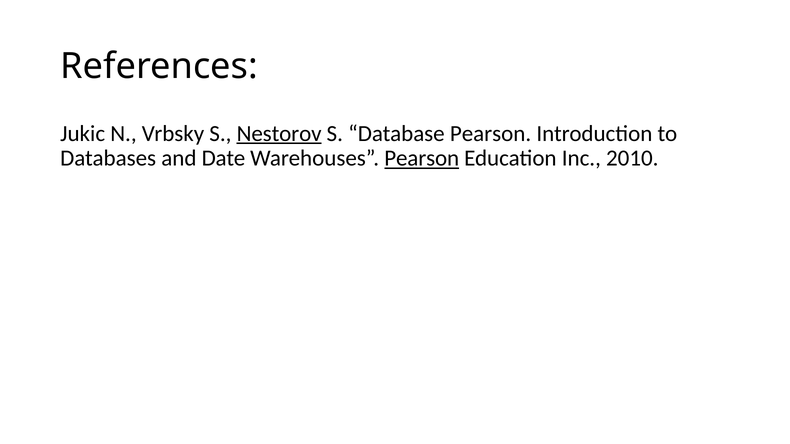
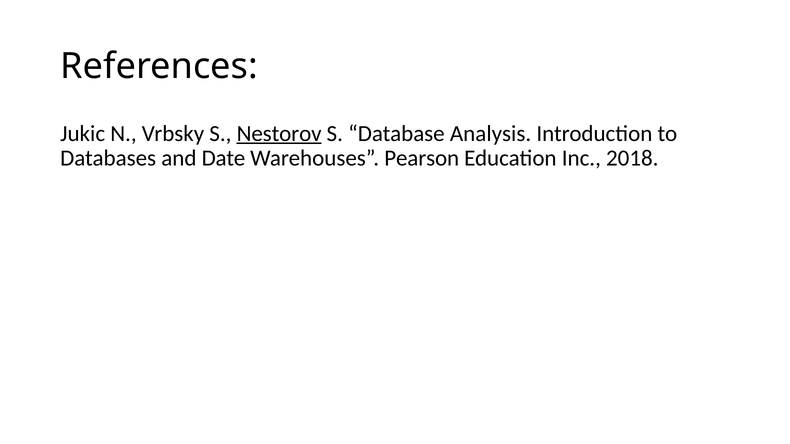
Database Pearson: Pearson -> Analysis (491, 134)
Pearson underline: present -> none (422, 158)
2010: 2010 -> 2018 (632, 158)
